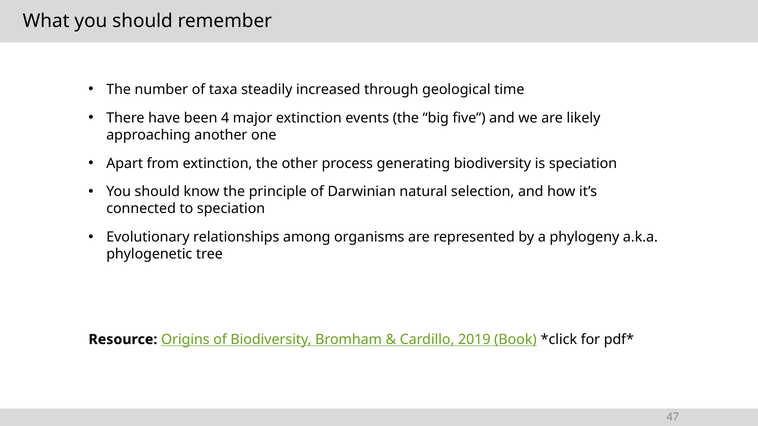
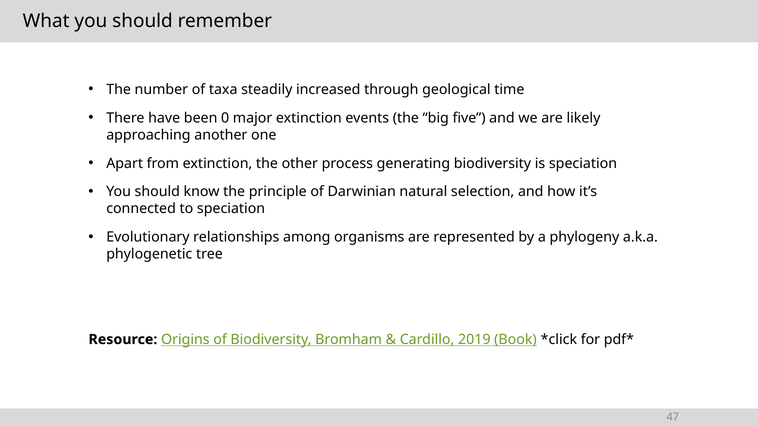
4: 4 -> 0 (225, 118)
